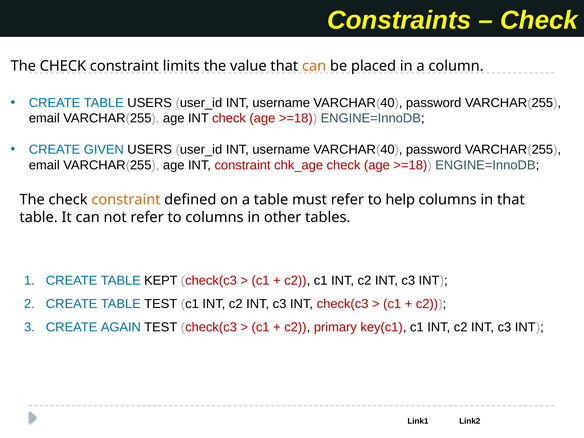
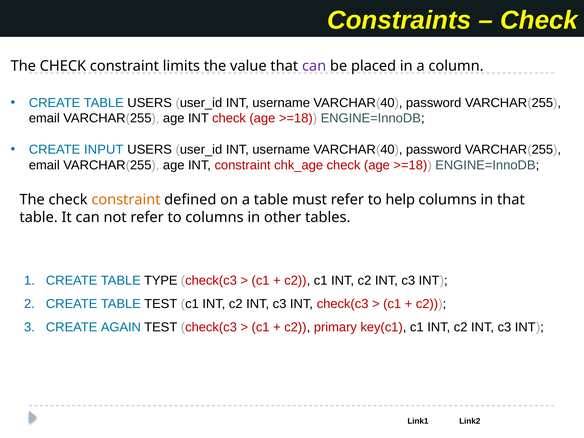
can colour: orange -> purple (314, 66)
GIVEN: GIVEN -> INPUT (104, 150)
KEPT: KEPT -> TYPE (161, 281)
